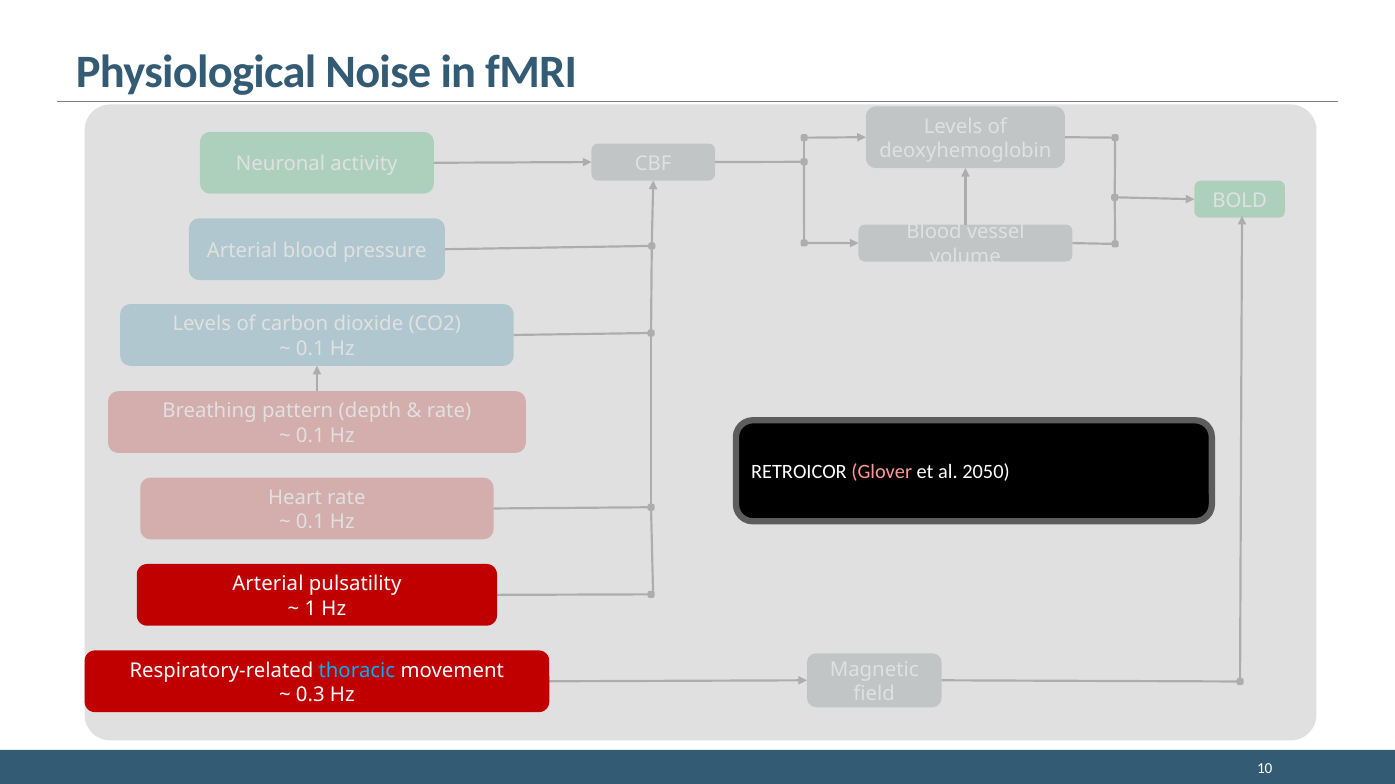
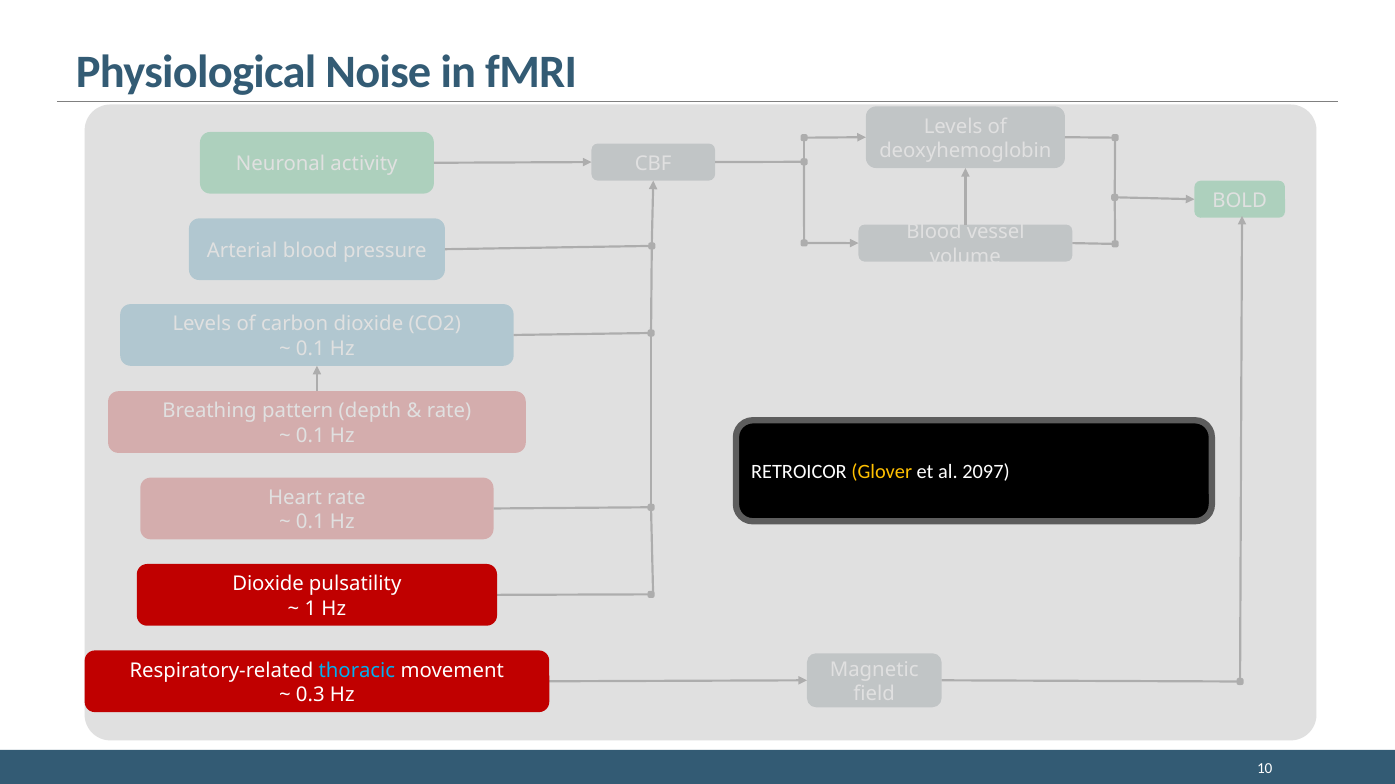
Glover colour: pink -> yellow (882, 473)
2050: 2050 -> 2097 (986, 473)
Arterial: Arterial -> Dioxide (268, 585)
